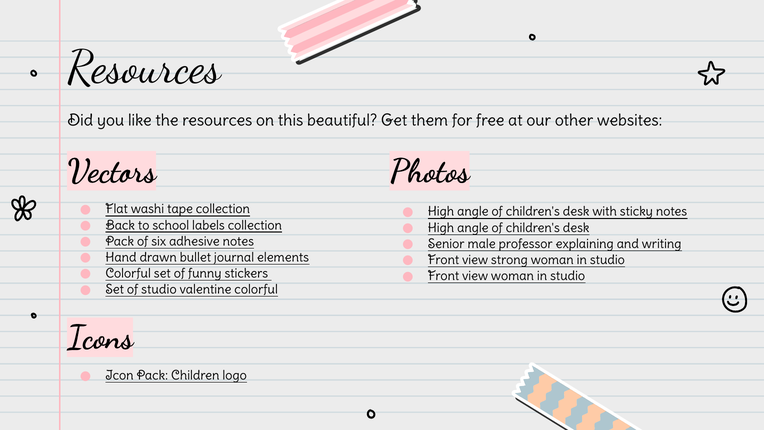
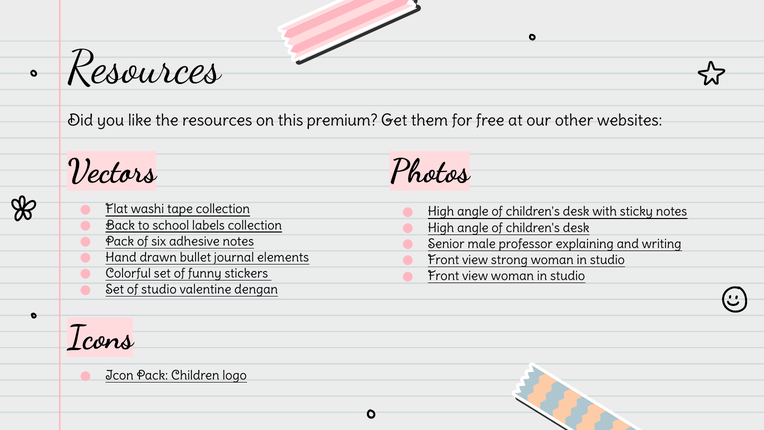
beautiful: beautiful -> premium (342, 121)
valentine colorful: colorful -> dengan (256, 289)
